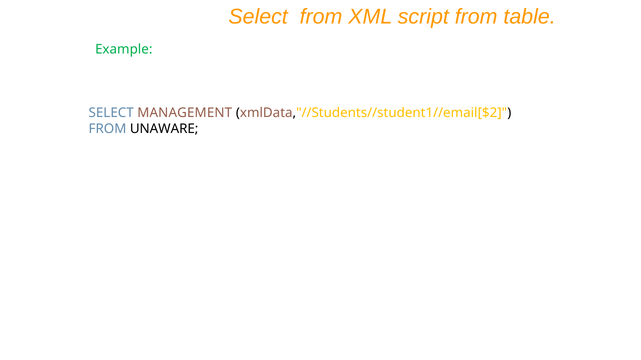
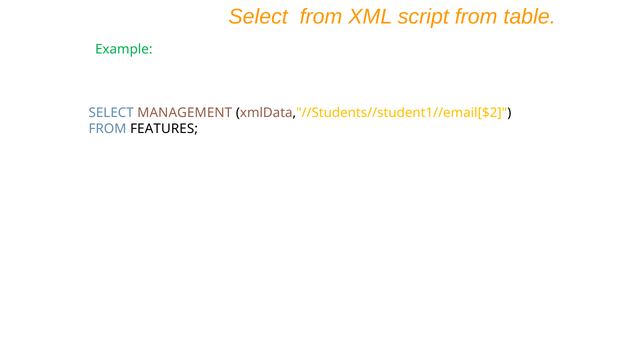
UNAWARE: UNAWARE -> FEATURES (164, 129)
